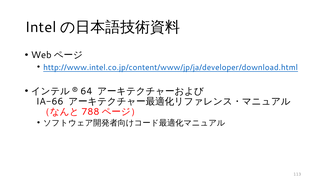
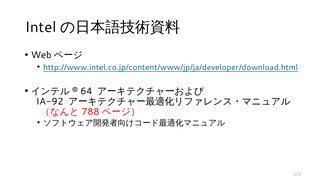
IA-66: IA-66 -> IA-92 (50, 102)
